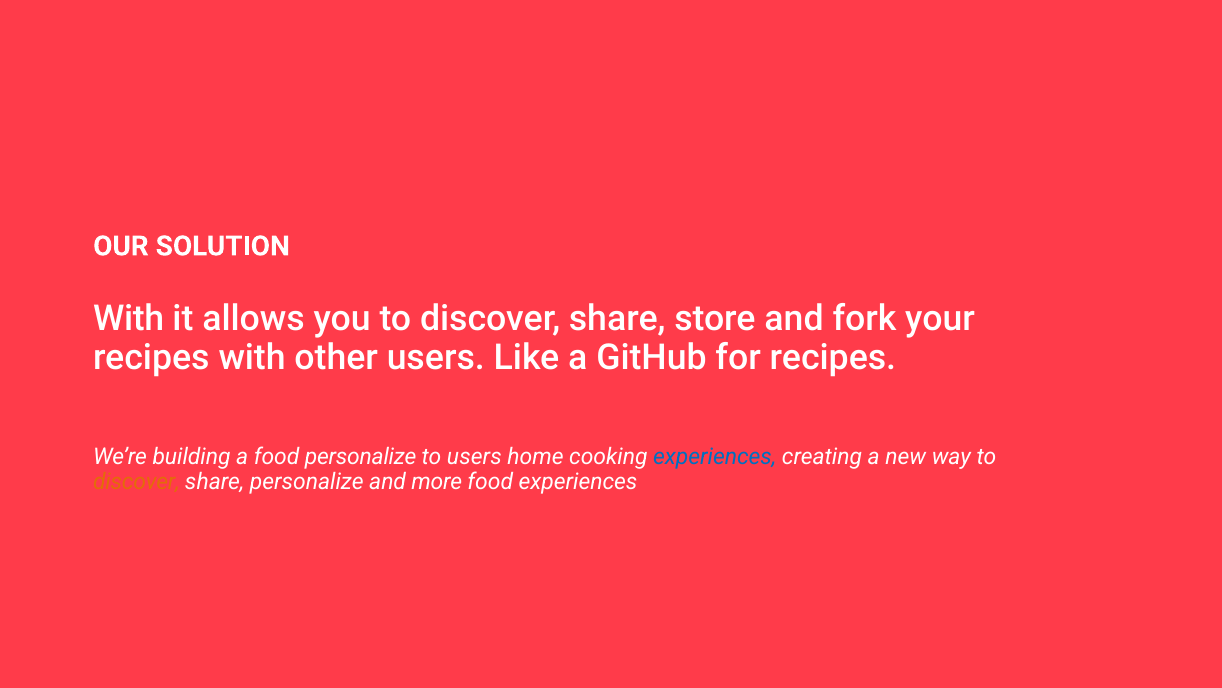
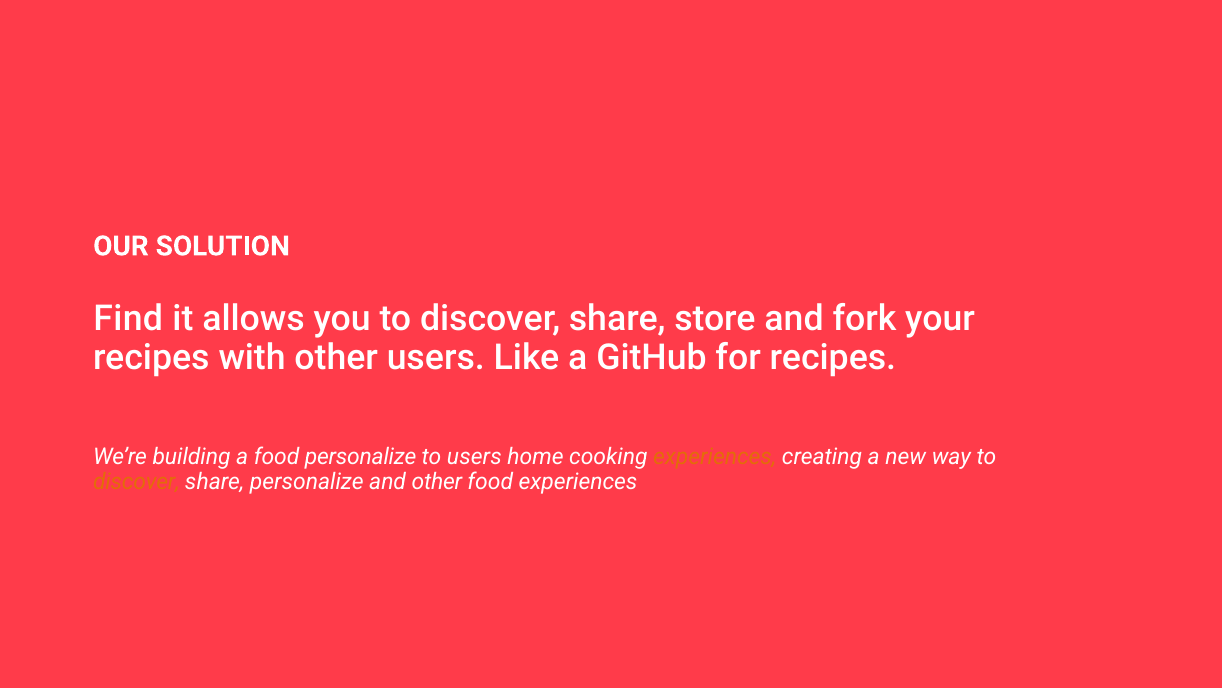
With: With -> Find (128, 319)
experiences colour: blue -> orange (715, 456)
and more: more -> other (437, 481)
